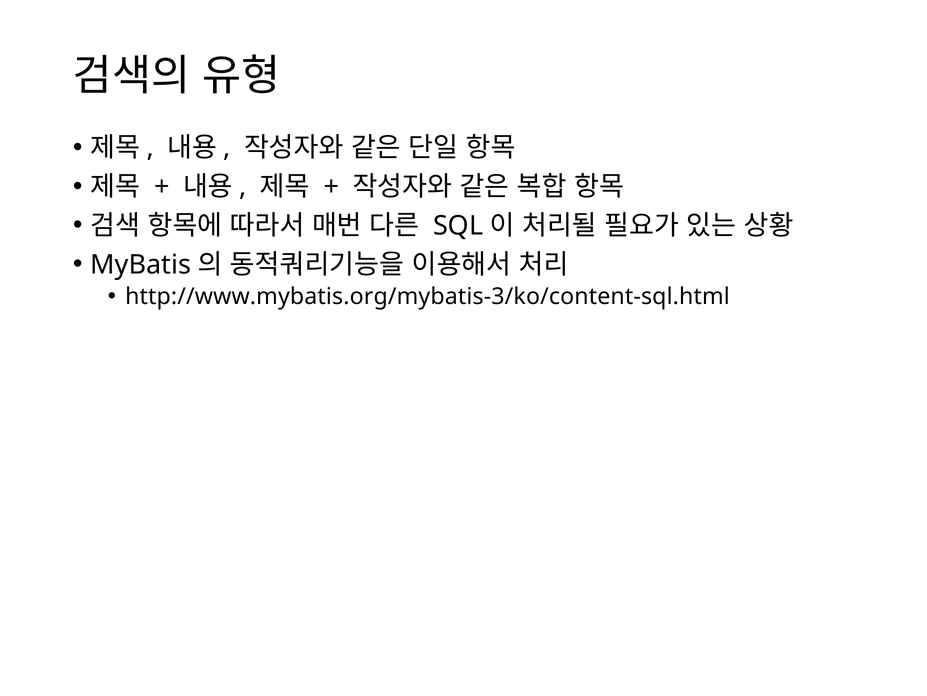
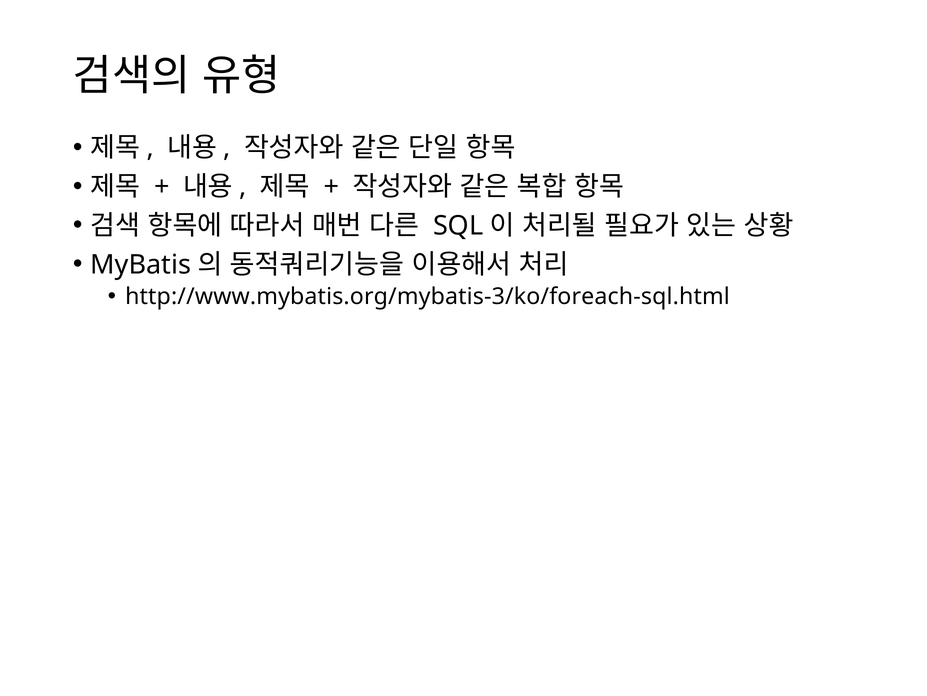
http://www.mybatis.org/mybatis-3/ko/content-sql.html: http://www.mybatis.org/mybatis-3/ko/content-sql.html -> http://www.mybatis.org/mybatis-3/ko/foreach-sql.html (427, 296)
